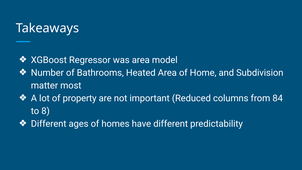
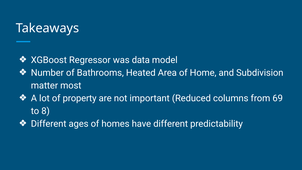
was area: area -> data (141, 60)
84: 84 -> 69 (278, 98)
